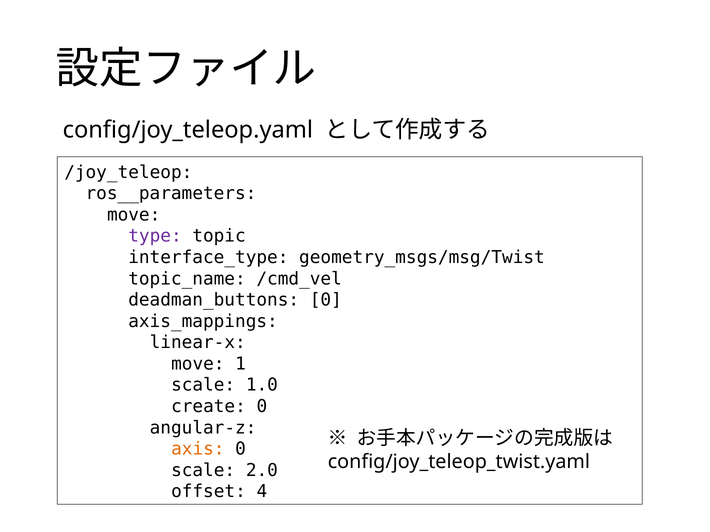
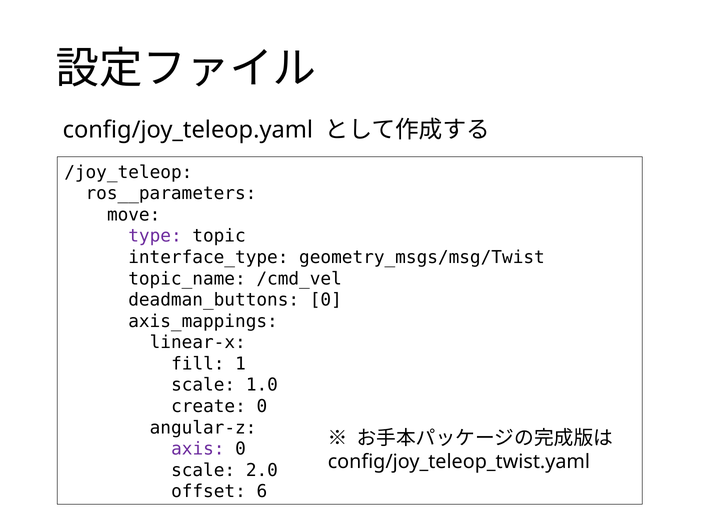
move: move -> fill (198, 364)
axis colour: orange -> purple (198, 449)
4: 4 -> 6 (262, 492)
